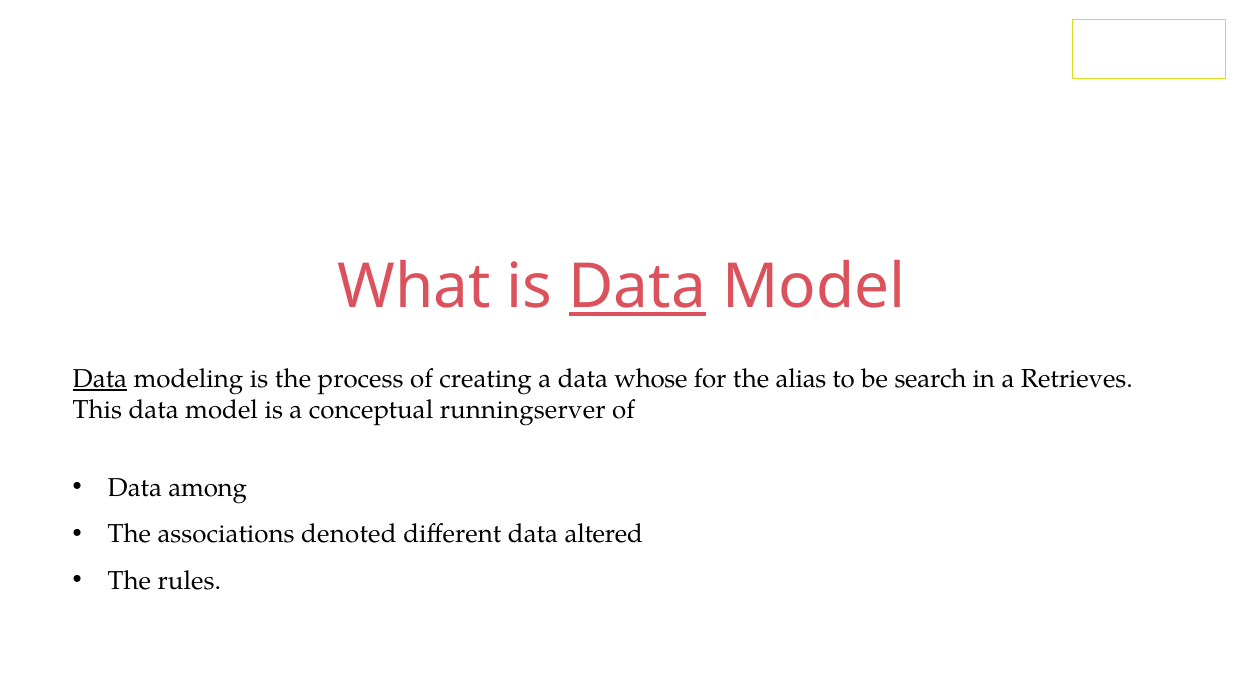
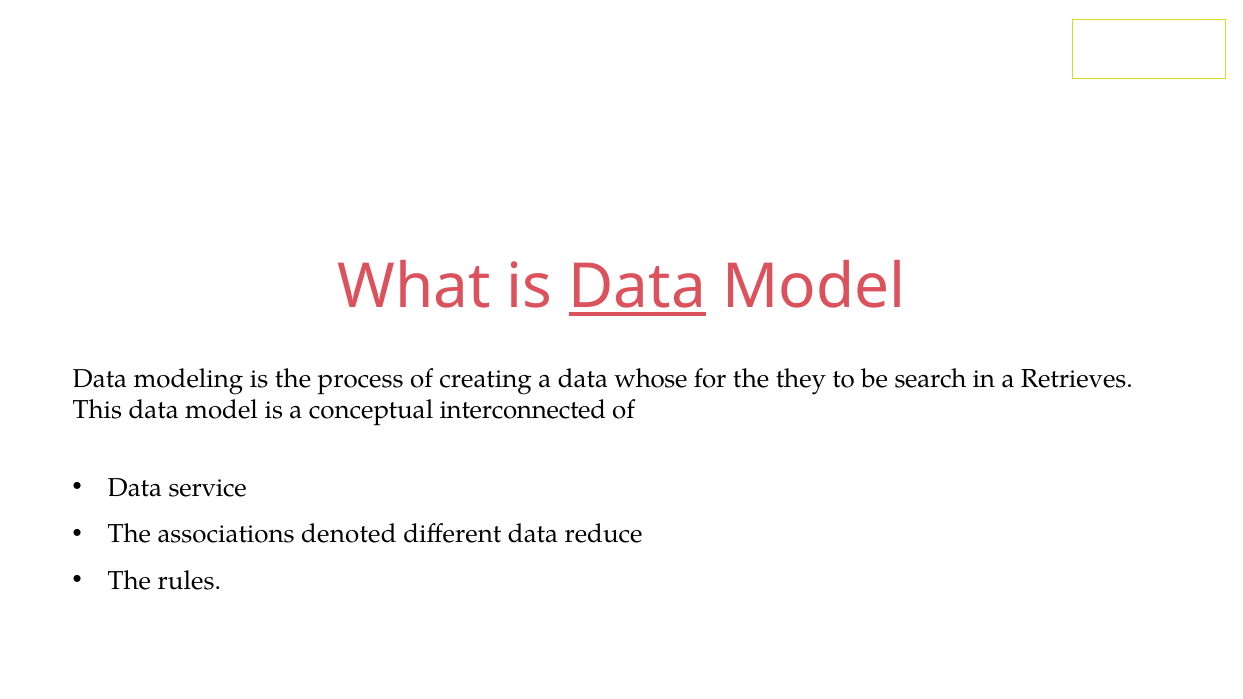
Data underline: present -> none (100, 379)
alias: alias -> they (801, 379)
runningserver: runningserver -> interconnected (523, 410)
among: among -> service (208, 488)
altered: altered -> reduce (604, 534)
